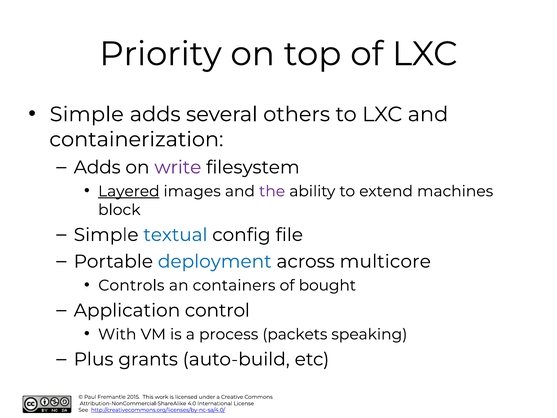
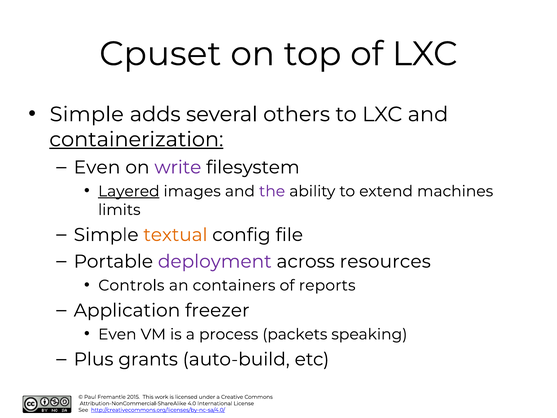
Priority: Priority -> Cpuset (160, 54)
containerization underline: none -> present (136, 139)
Adds: Adds -> Even (97, 167)
block: block -> limits (119, 210)
textual colour: blue -> orange (175, 235)
deployment colour: blue -> purple (215, 261)
multicore: multicore -> resources (385, 261)
bought: bought -> reports (327, 285)
control: control -> freezer (217, 310)
With: With -> Even (117, 334)
